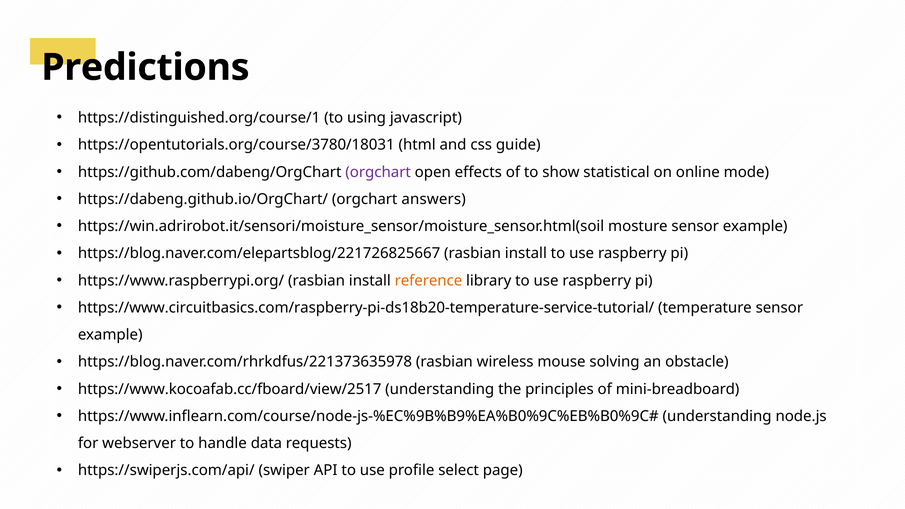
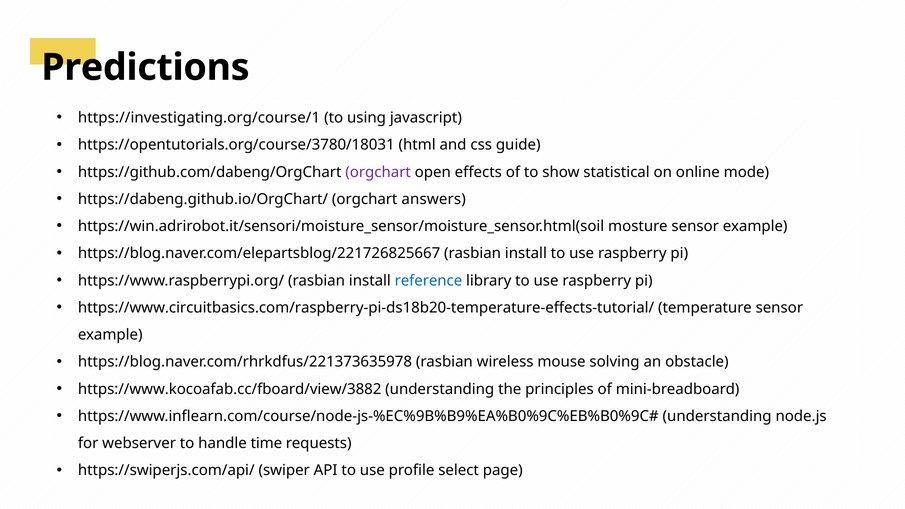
https://distinguished.org/course/1: https://distinguished.org/course/1 -> https://investigating.org/course/1 (199, 118)
reference colour: orange -> blue (428, 281)
https://www.circuitbasics.com/raspberry-pi-ds18b20-temperature-service-tutorial/: https://www.circuitbasics.com/raspberry-pi-ds18b20-temperature-service-tutorial/ -> https://www.circuitbasics.com/raspberry-pi-ds18b20-temperature-effects-tutorial/ (366, 308)
https://www.kocoafab.cc/fboard/view/2517: https://www.kocoafab.cc/fboard/view/2517 -> https://www.kocoafab.cc/fboard/view/3882 (230, 389)
data: data -> time (266, 443)
